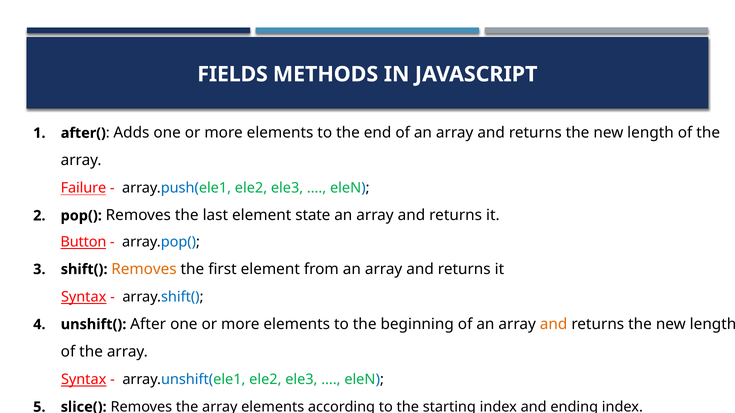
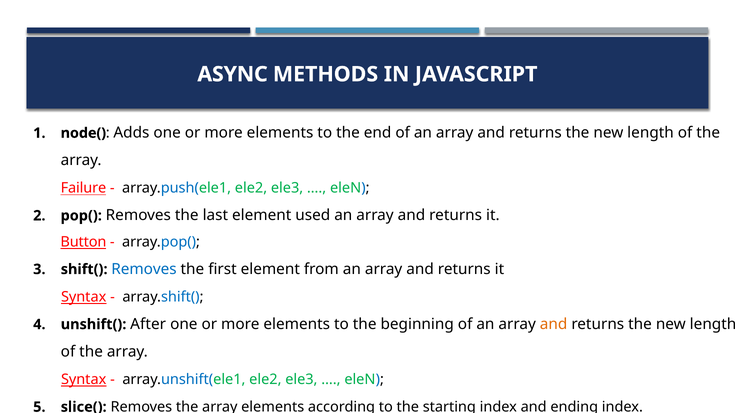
FIELDS: FIELDS -> ASYNC (233, 74)
after(: after( -> node( (83, 133)
state: state -> used (313, 216)
Removes colour: orange -> blue (144, 269)
